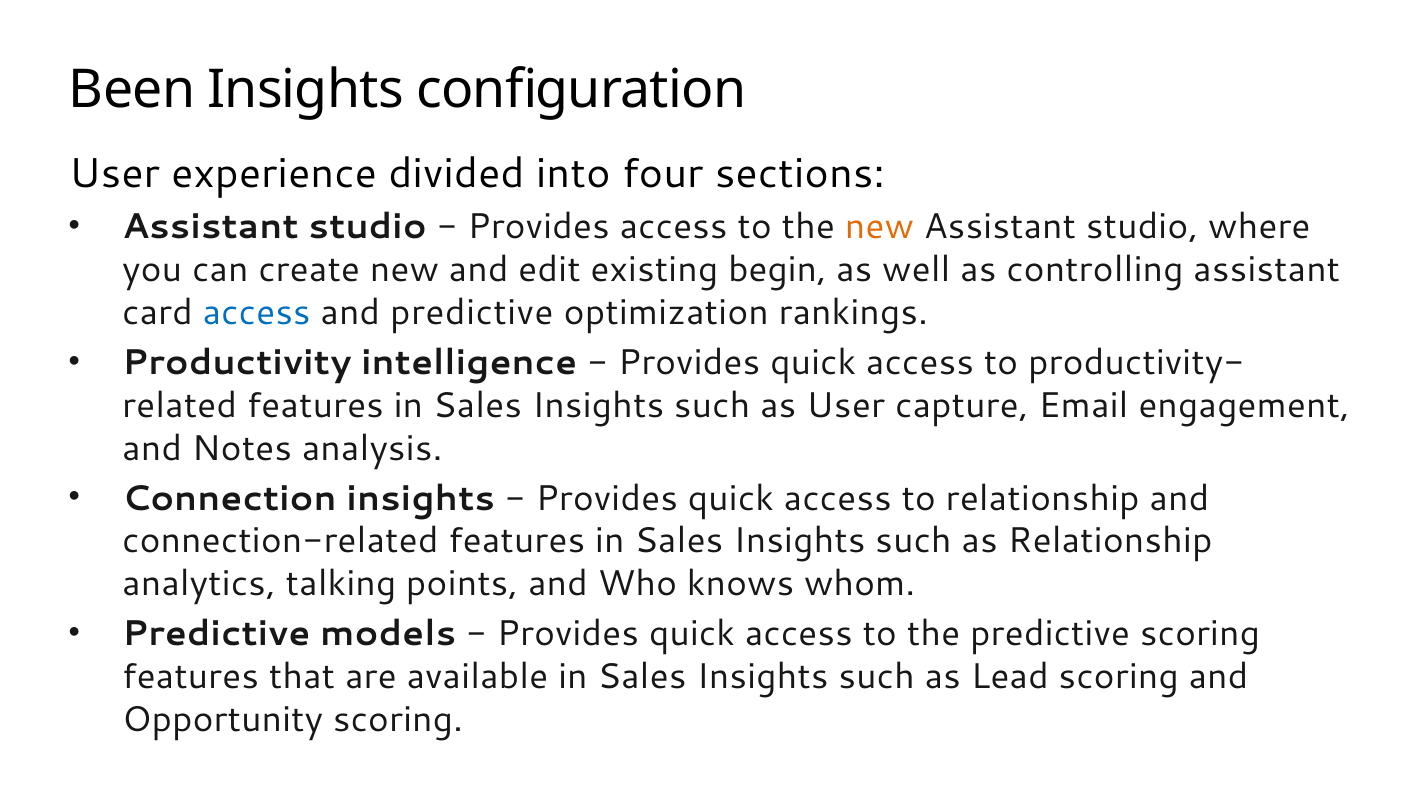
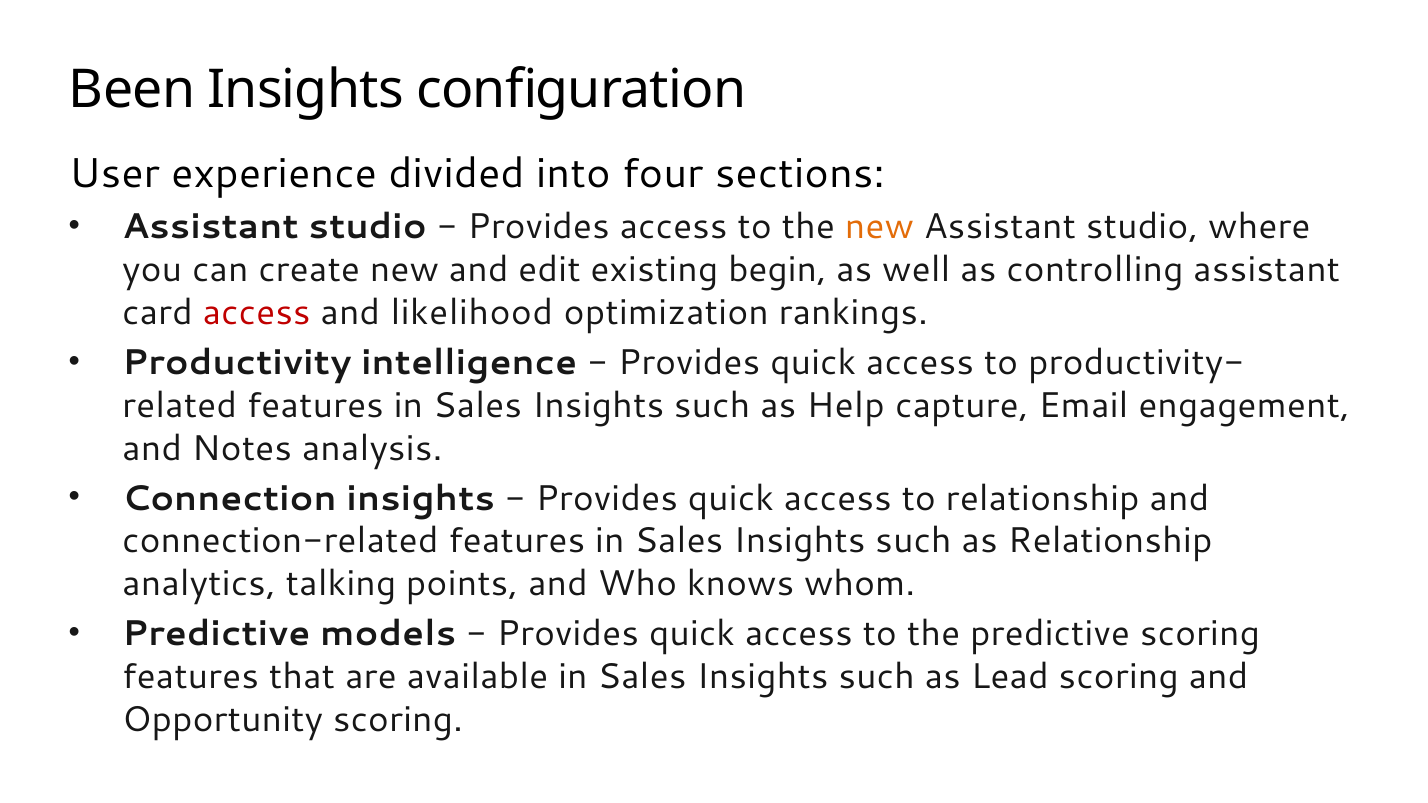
access colour: blue -> red (257, 313)
and predictive: predictive -> likelihood (472, 313)
as User: User -> Help (846, 406)
